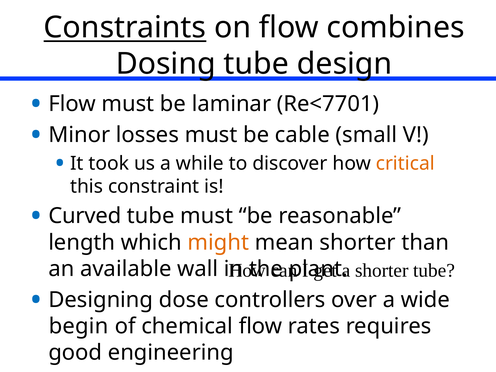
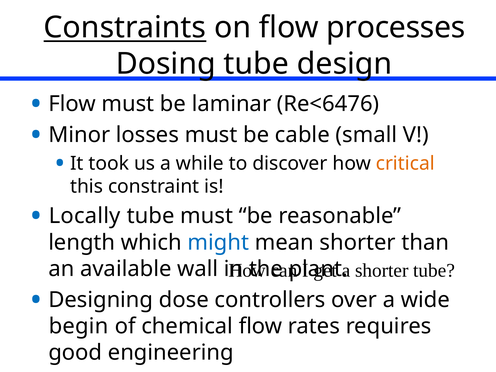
combines: combines -> processes (396, 27)
Re<7701: Re<7701 -> Re<6476 (328, 104)
Curved: Curved -> Locally (85, 216)
might colour: orange -> blue (218, 242)
